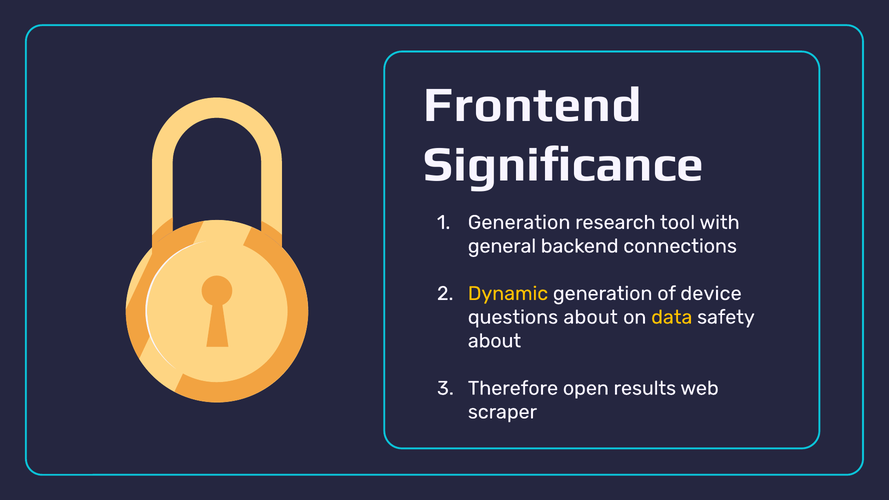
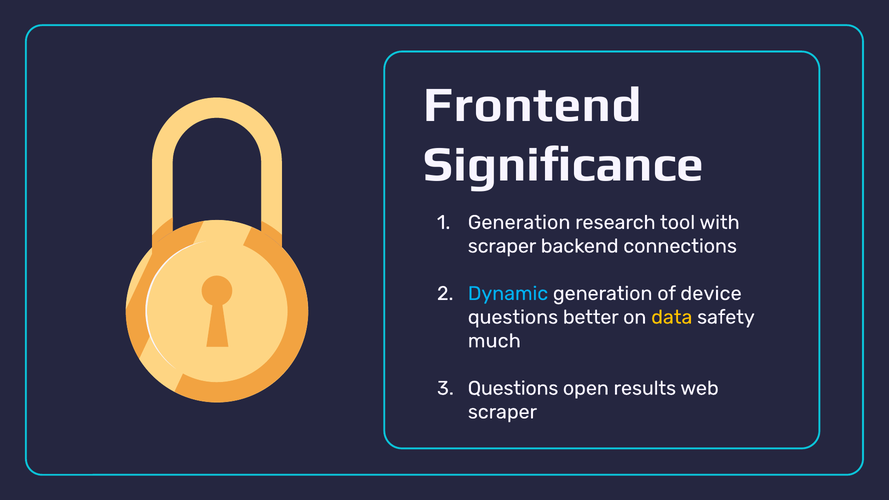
general: general -> scraper (502, 246)
Dynamic colour: yellow -> light blue (508, 294)
questions about: about -> better (591, 317)
about: about -> much (494, 341)
Therefore: Therefore -> Questions (513, 388)
